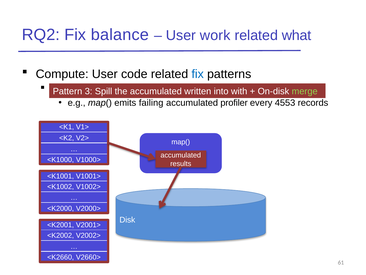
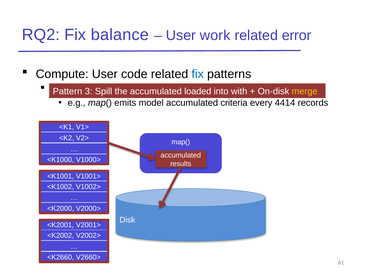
what: what -> error (297, 35)
written: written -> loaded (198, 91)
merge colour: light green -> yellow (305, 91)
failing: failing -> model (151, 103)
profiler: profiler -> criteria (234, 103)
4553: 4553 -> 4414 (285, 103)
